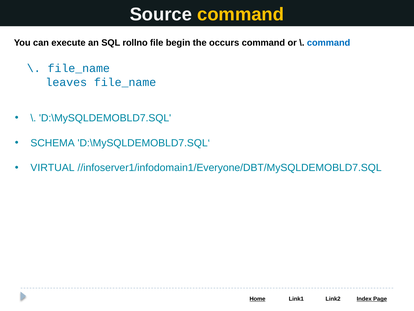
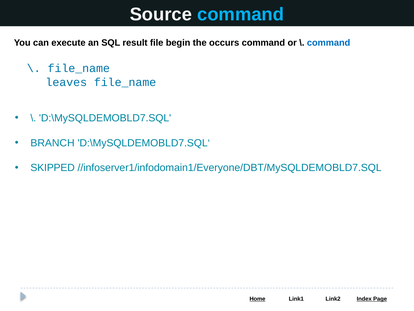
command colour: yellow -> light blue (241, 14)
rollno: rollno -> result (135, 43)
SCHEMA: SCHEMA -> BRANCH (53, 143)
VIRTUAL: VIRTUAL -> SKIPPED (53, 168)
